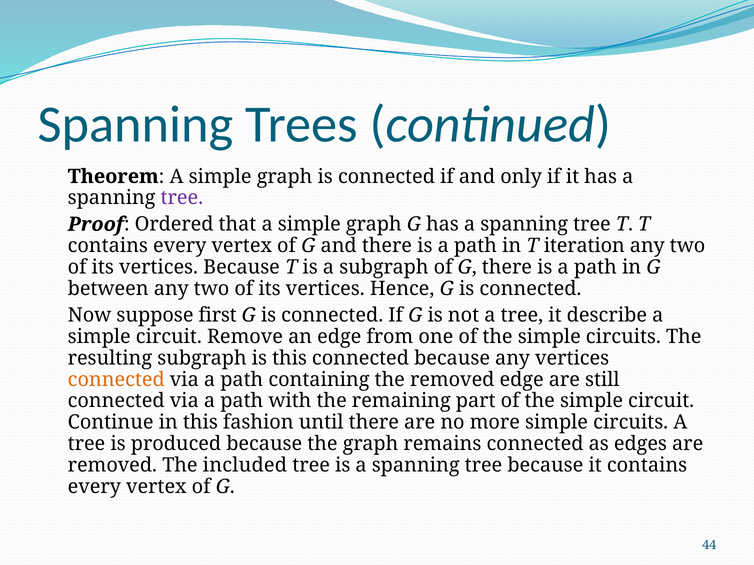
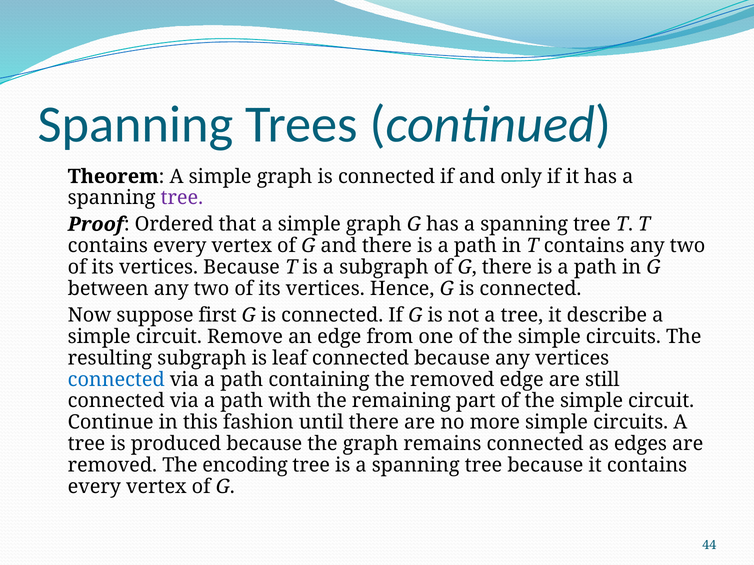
in T iteration: iteration -> contains (584, 246)
is this: this -> leaf (290, 358)
connected colour: orange -> blue (116, 380)
included: included -> encoding (245, 466)
